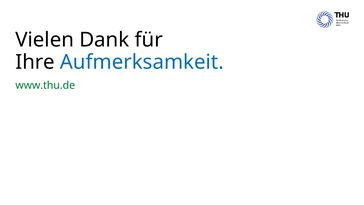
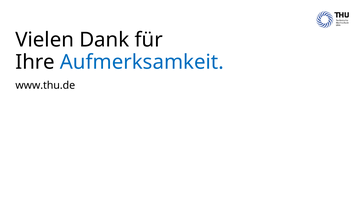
www.thu.de colour: green -> black (45, 85)
